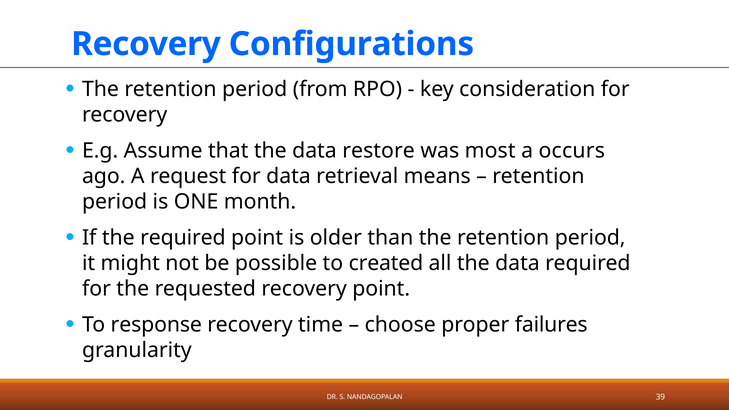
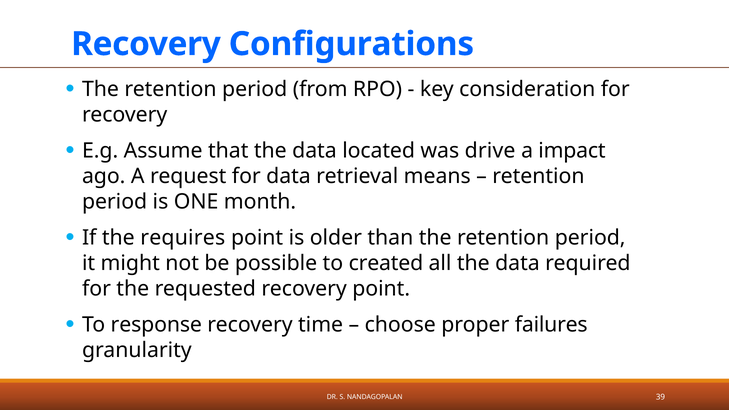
restore: restore -> located (379, 151)
most: most -> drive (490, 151)
occurs: occurs -> impact (572, 151)
the required: required -> requires (183, 238)
